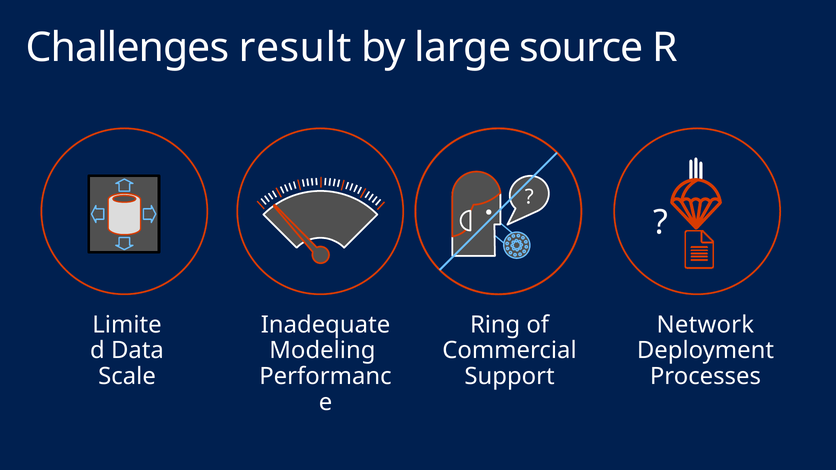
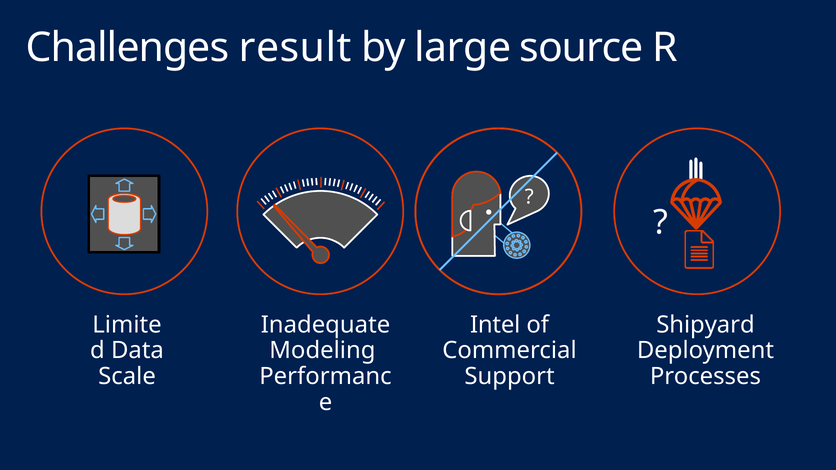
Ring: Ring -> Intel (495, 325)
Network: Network -> Shipyard (705, 325)
